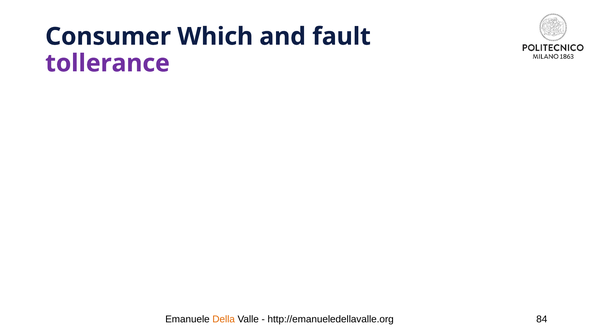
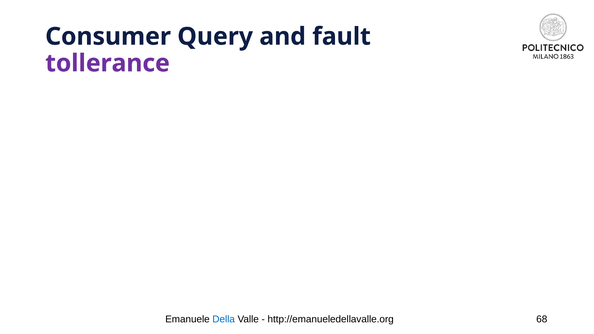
Which: Which -> Query (215, 37)
Della colour: orange -> blue (224, 319)
84: 84 -> 68 (542, 319)
